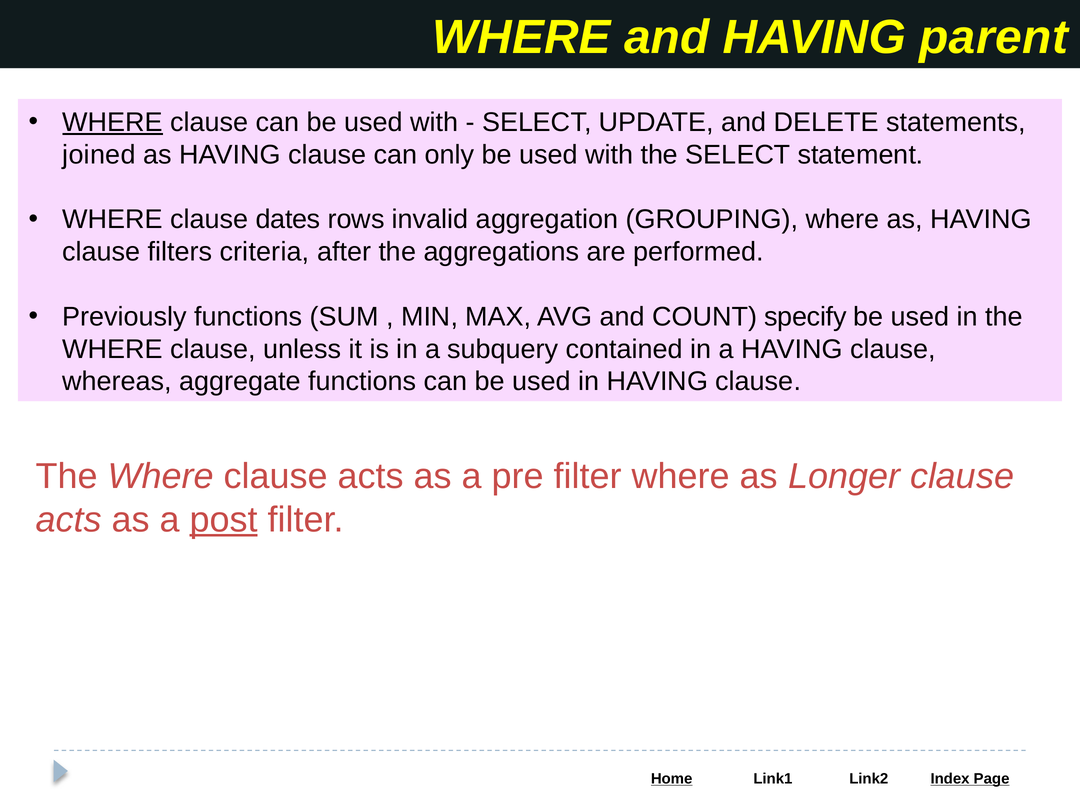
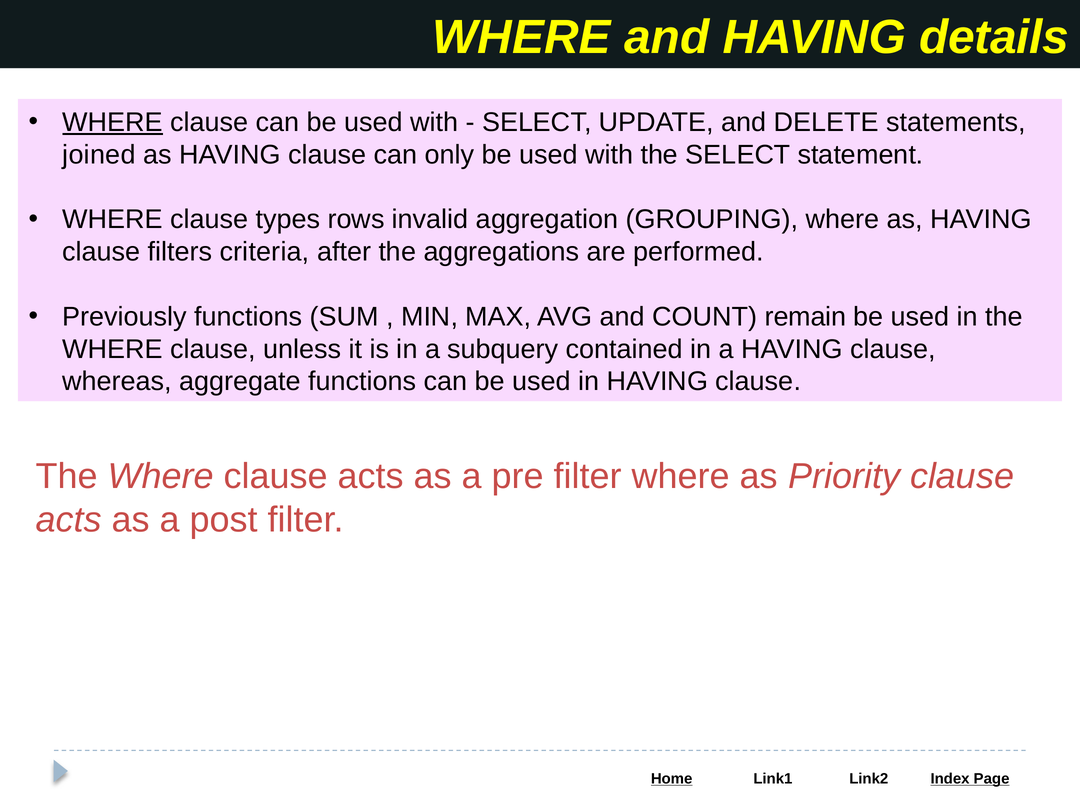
parent: parent -> details (994, 37)
dates: dates -> types (288, 220)
specify: specify -> remain (805, 317)
Longer: Longer -> Priority (844, 477)
post underline: present -> none (224, 520)
